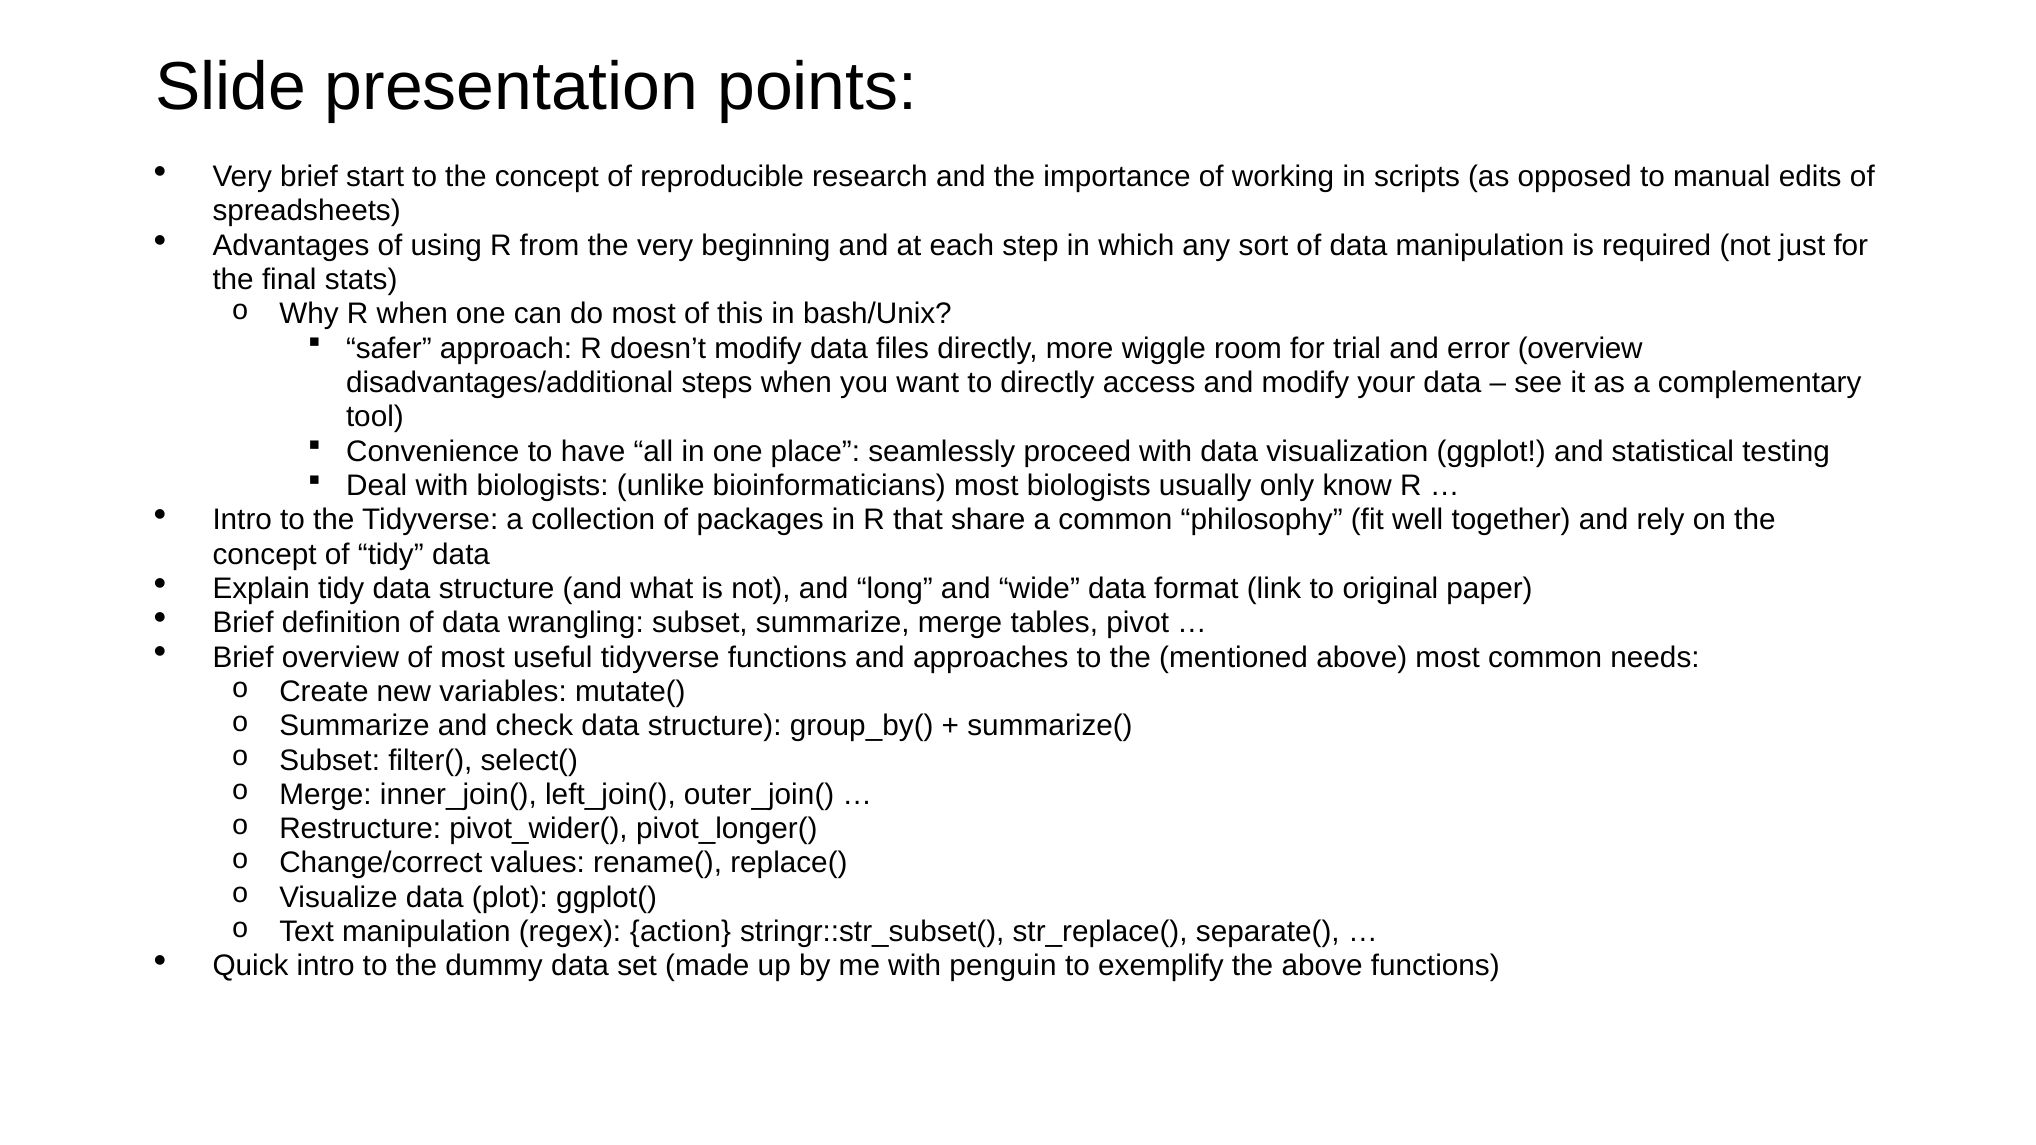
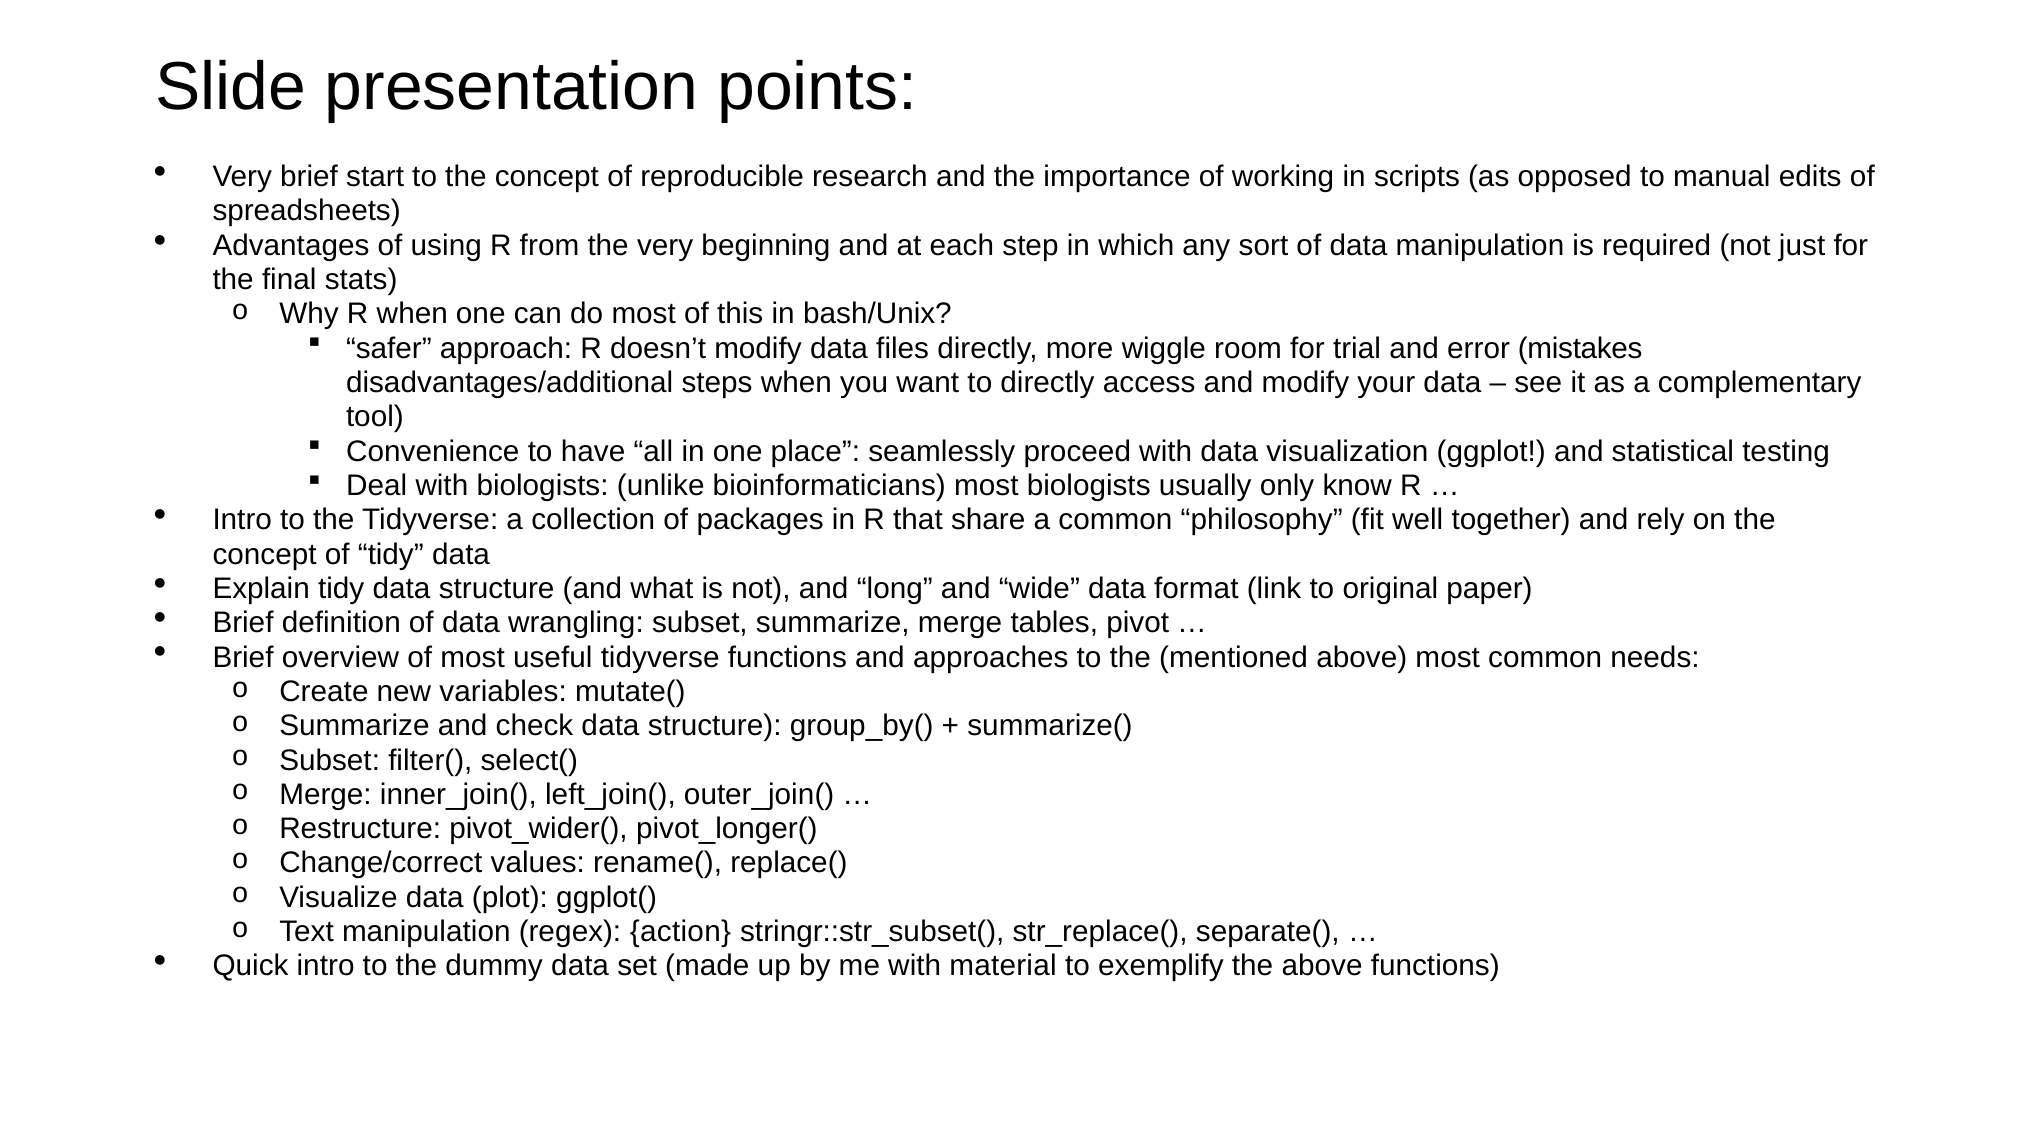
error overview: overview -> mistakes (1580, 348)
penguin: penguin -> material (1003, 966)
